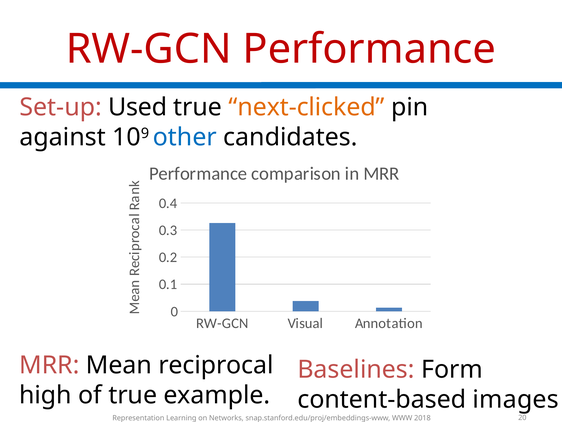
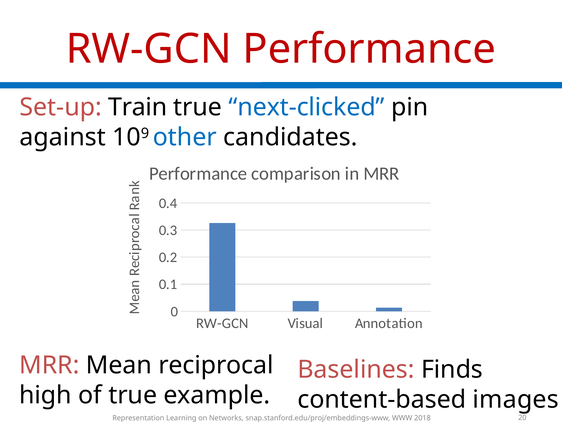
Used: Used -> Train (138, 107)
next-clicked colour: orange -> blue (307, 107)
Form: Form -> Finds (452, 369)
